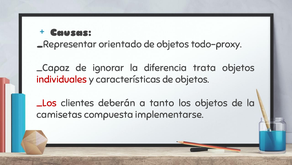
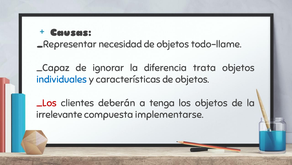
orientado: orientado -> necesidad (120, 44)
todo-proxy: todo-proxy -> todo-llame (216, 44)
individuales colour: red -> blue (62, 79)
tanto: tanto -> tenga (162, 103)
camisetas: camisetas -> irrelevante (59, 114)
